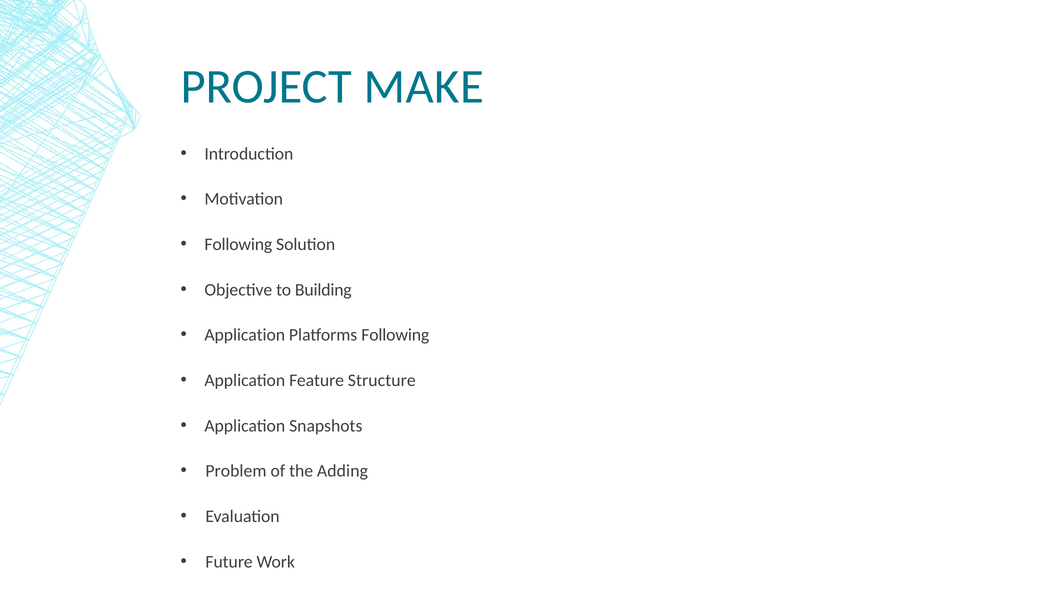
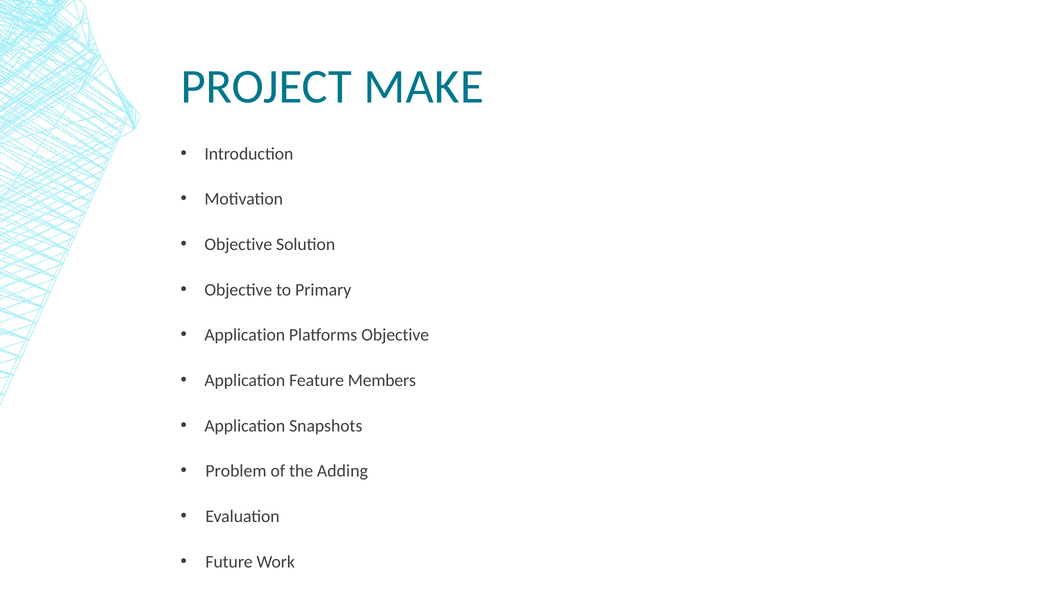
Following: Following -> Objective (238, 245)
Building: Building -> Primary (323, 290)
Platforms Following: Following -> Objective (395, 335)
Structure: Structure -> Members (382, 381)
